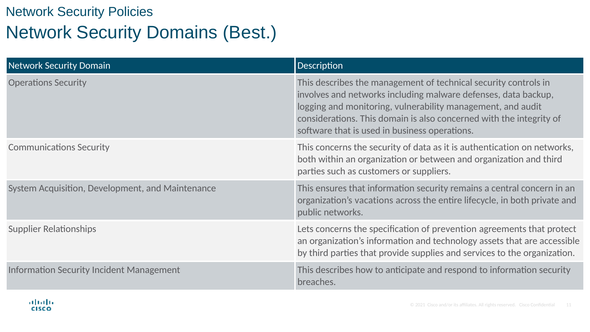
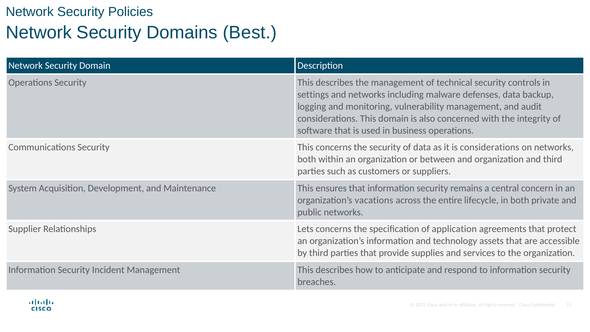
involves: involves -> settings (313, 94)
is authentication: authentication -> considerations (490, 147)
prevention: prevention -> application (454, 229)
